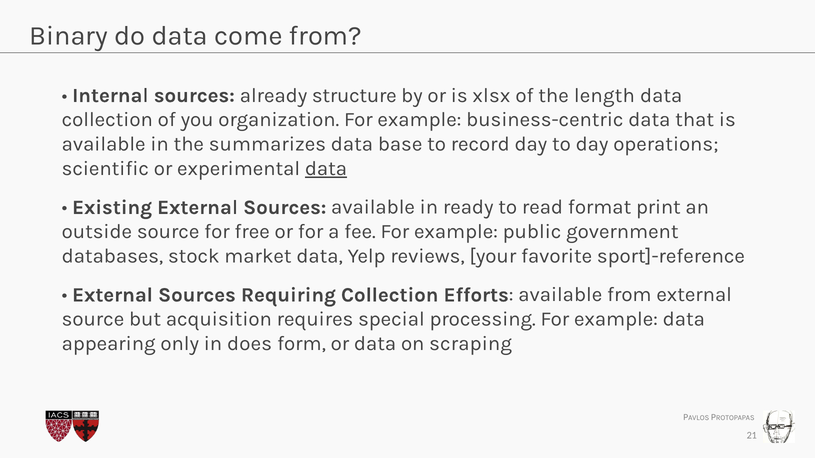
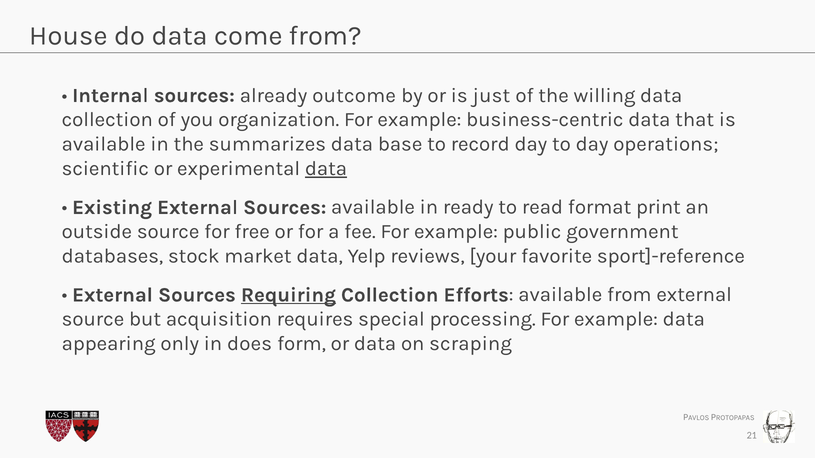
Binary: Binary -> House (68, 36)
structure: structure -> outcome (354, 95)
xlsx: xlsx -> just (491, 95)
length: length -> willing (604, 95)
Requiring underline: none -> present (288, 295)
